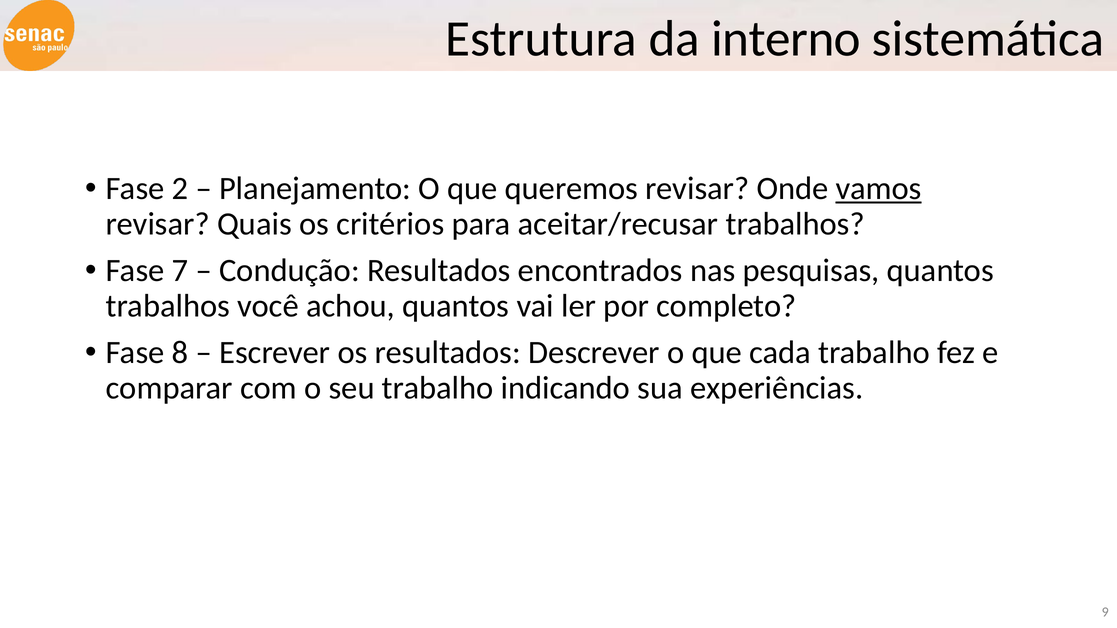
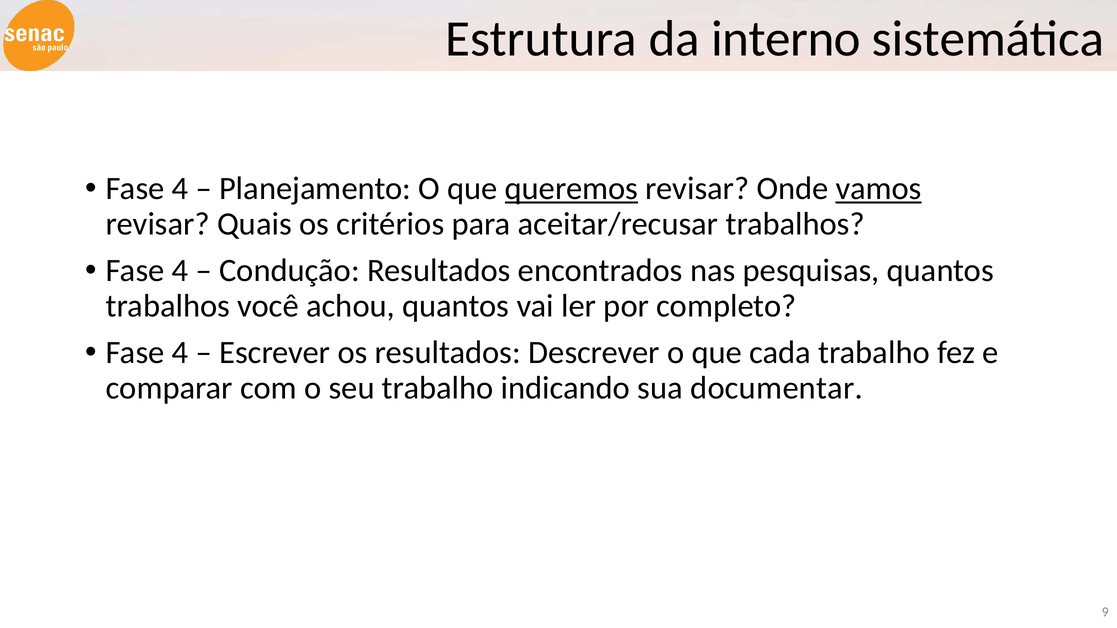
2: 2 -> 4 (180, 189)
queremos underline: none -> present (571, 189)
7: 7 -> 4 (180, 271)
8: 8 -> 4 (180, 353)
experiências: experiências -> documentar (777, 388)
